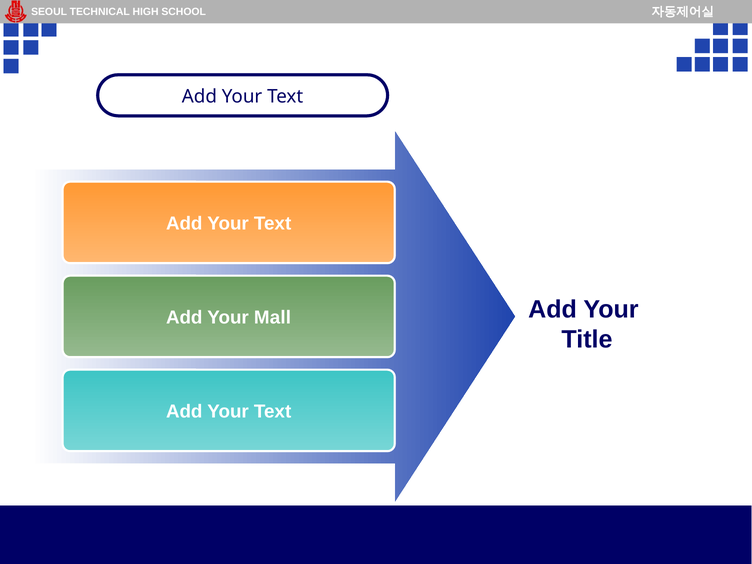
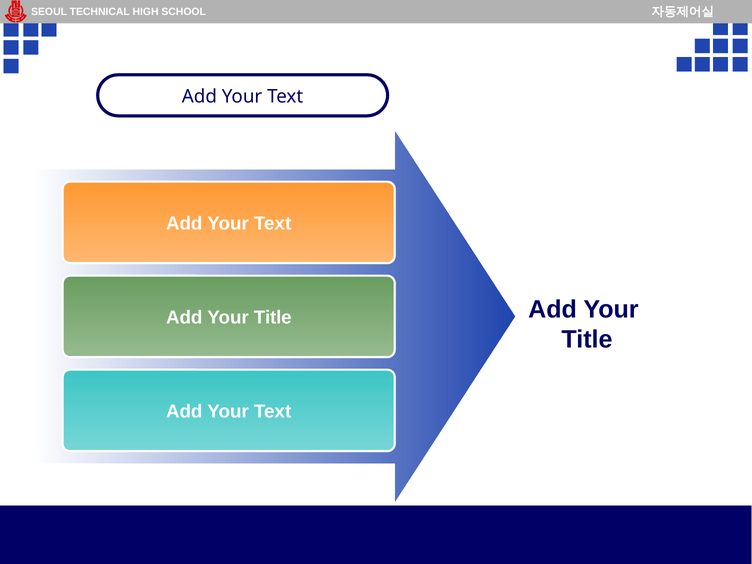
Mall: Mall -> Title (273, 318)
